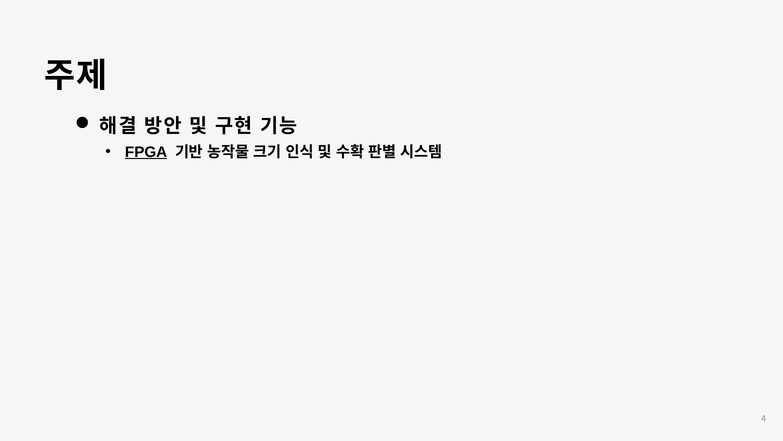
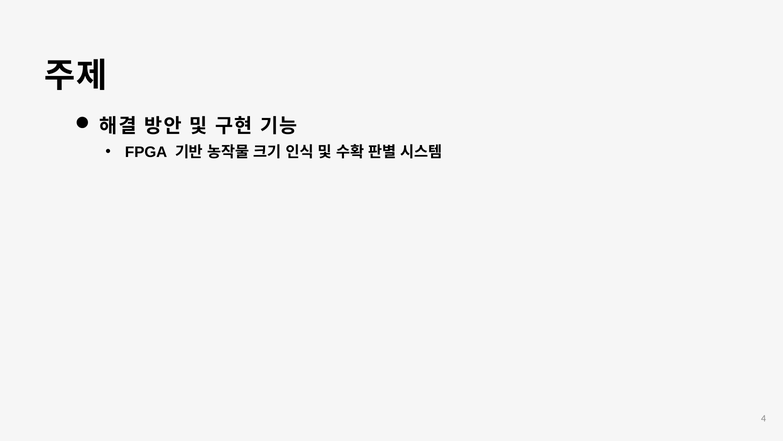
FPGA underline: present -> none (146, 152)
